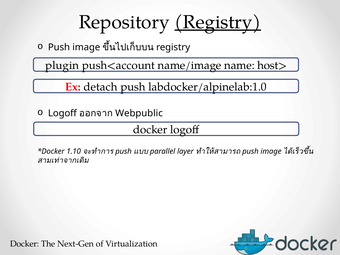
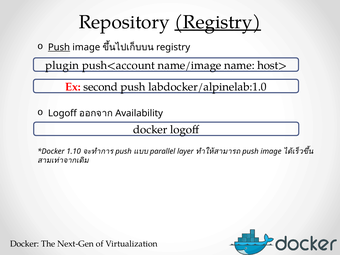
Push underline: none -> present (59, 47)
detach: detach -> second (101, 87)
Webpublic: Webpublic -> Availability (139, 113)
